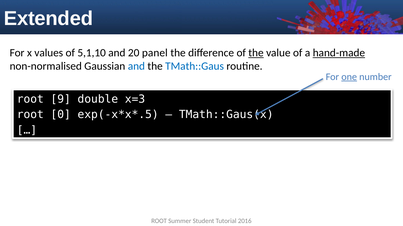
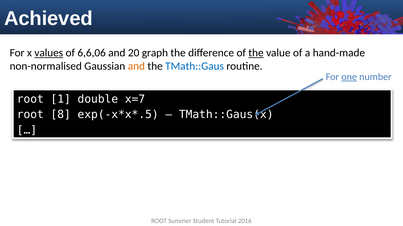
Extended: Extended -> Achieved (48, 19)
values underline: none -> present (49, 53)
5,1,10: 5,1,10 -> 6,6,06 (92, 53)
panel: panel -> graph (155, 53)
hand-made underline: present -> none (339, 53)
and colour: blue -> orange (136, 66)
9: 9 -> 1 (61, 99)
x=3: x=3 -> x=7 (135, 99)
0: 0 -> 8 (61, 115)
